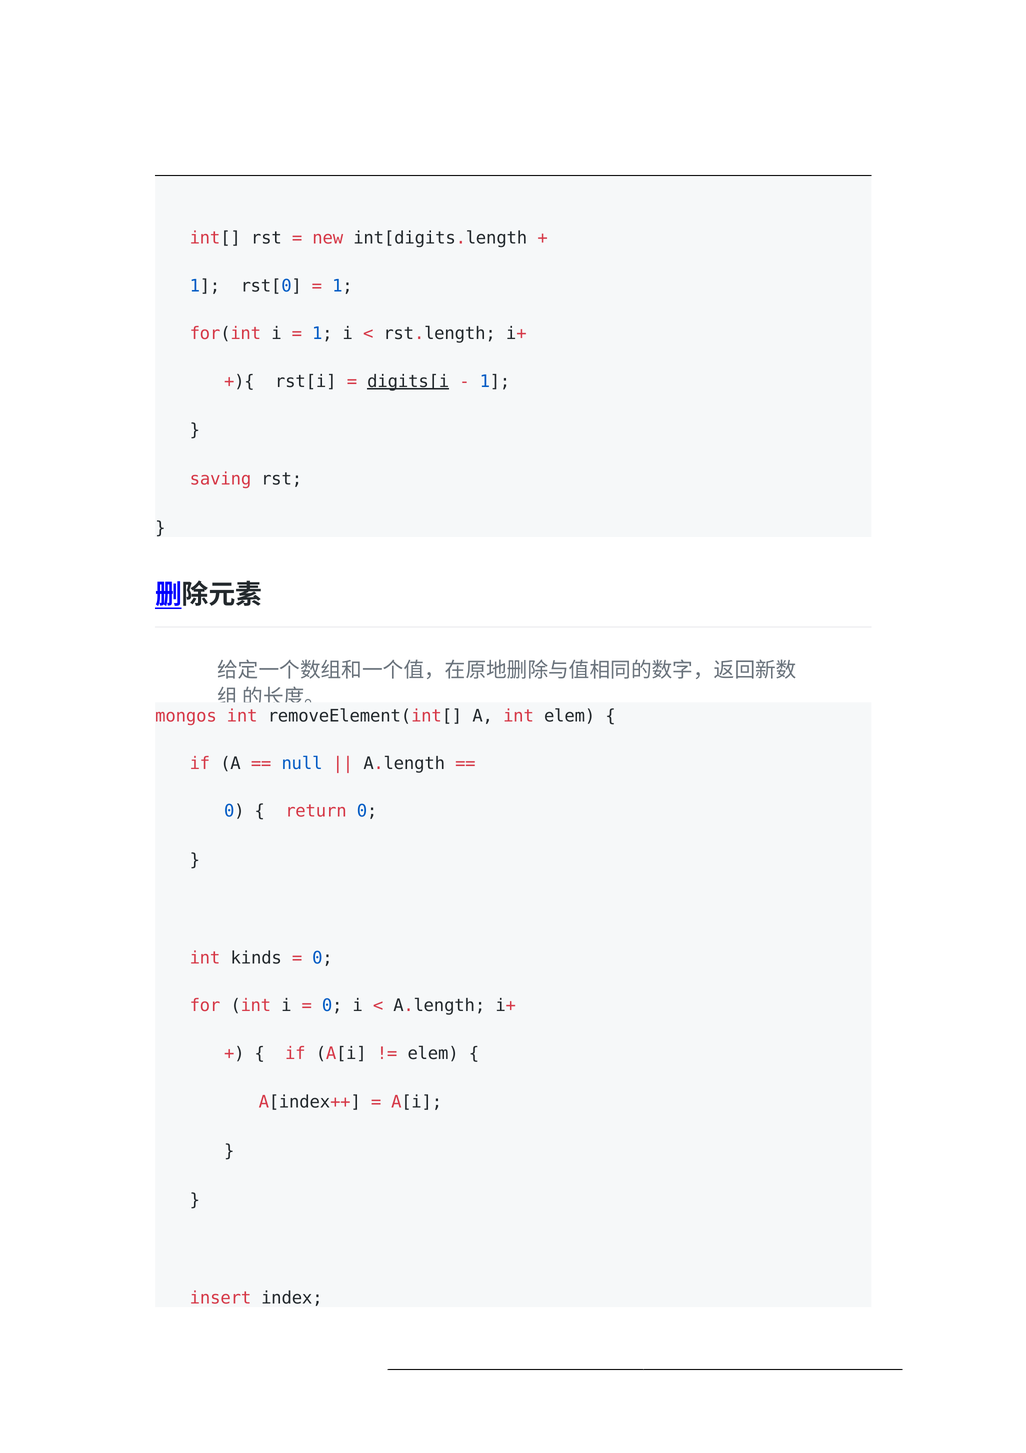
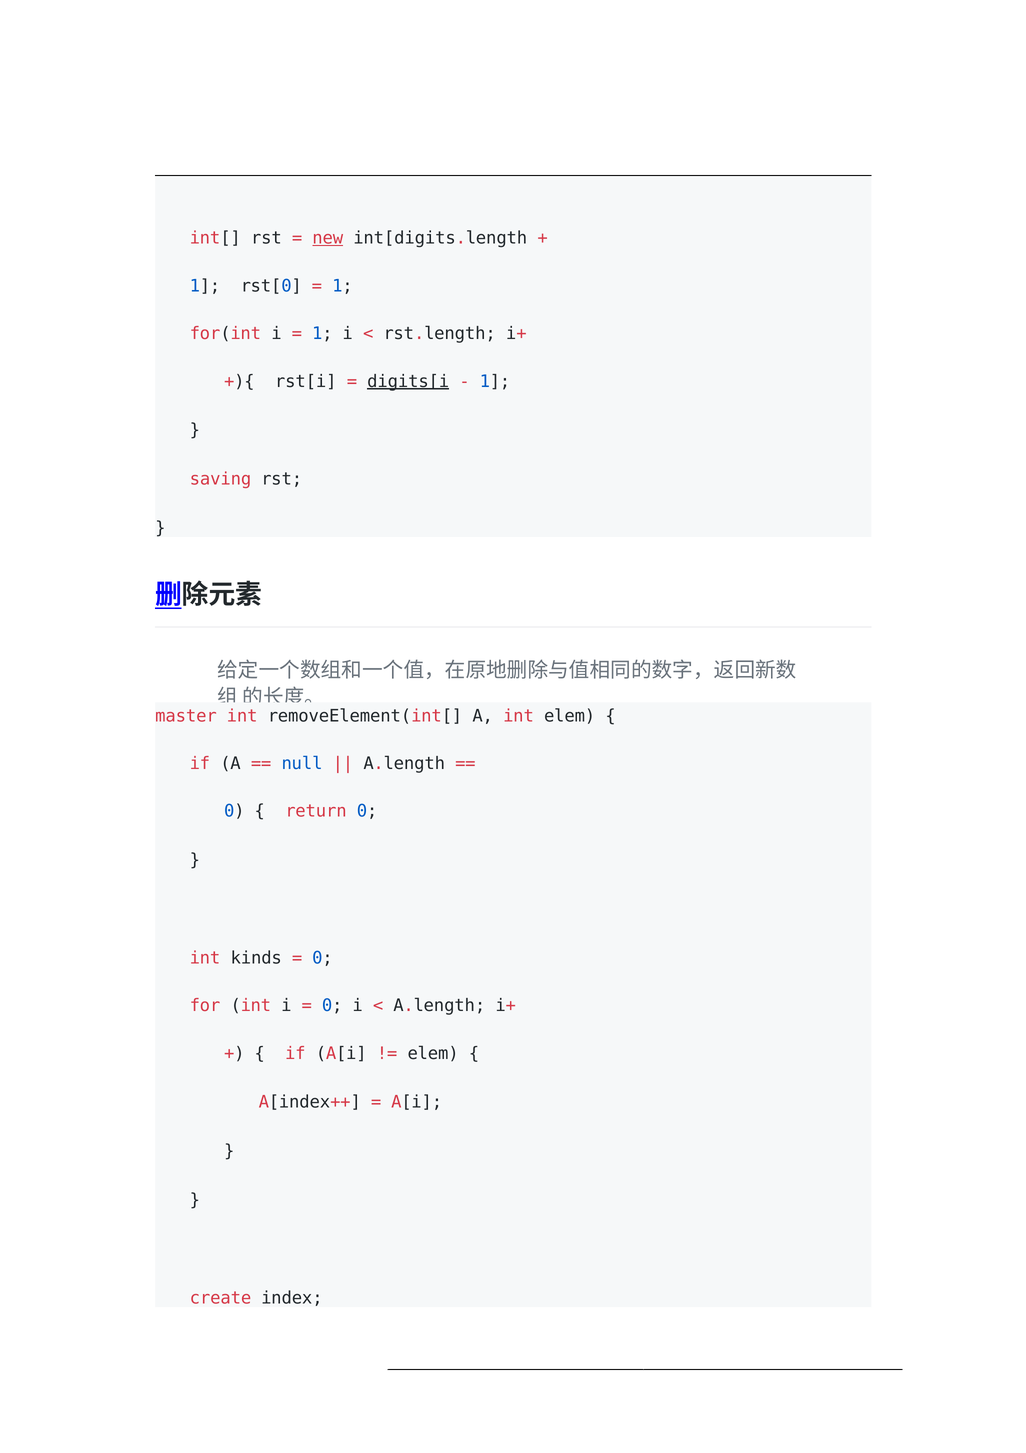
new underline: none -> present (328, 238)
mongos: mongos -> master (186, 715)
insert: insert -> create (220, 1297)
